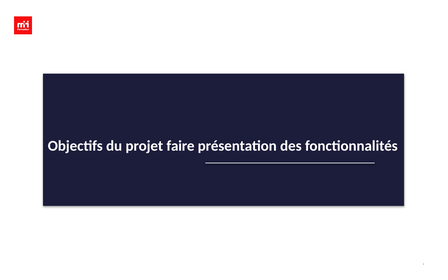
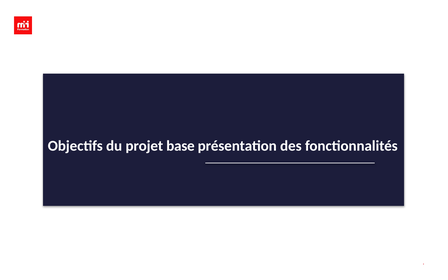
faire: faire -> base (180, 146)
